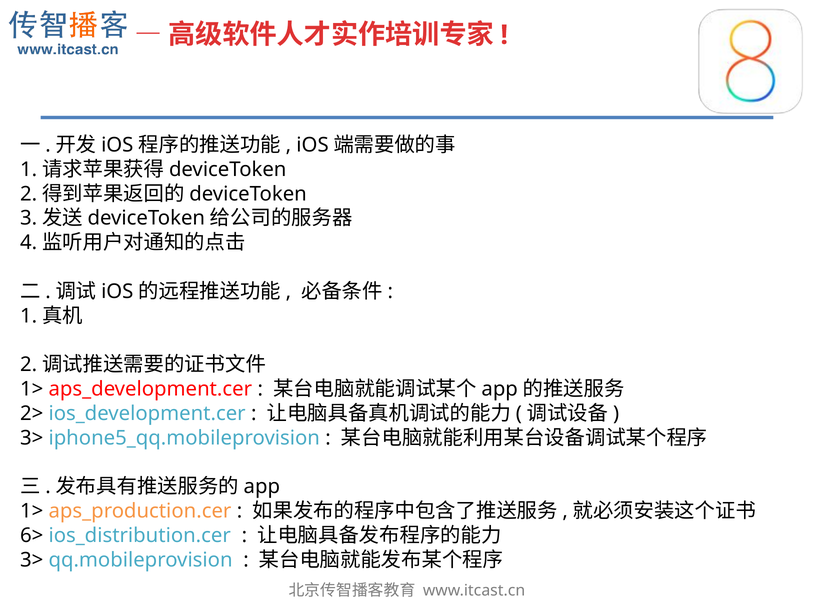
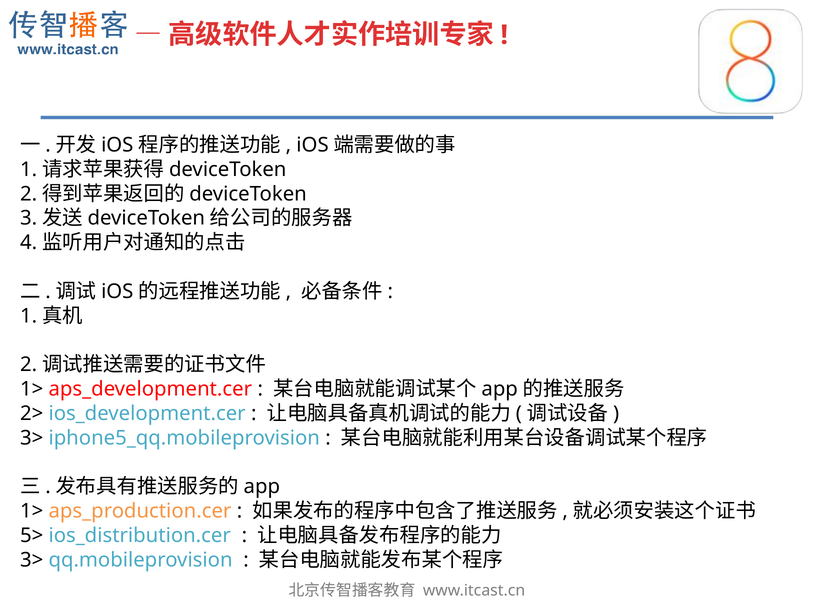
6>: 6> -> 5> (32, 536)
